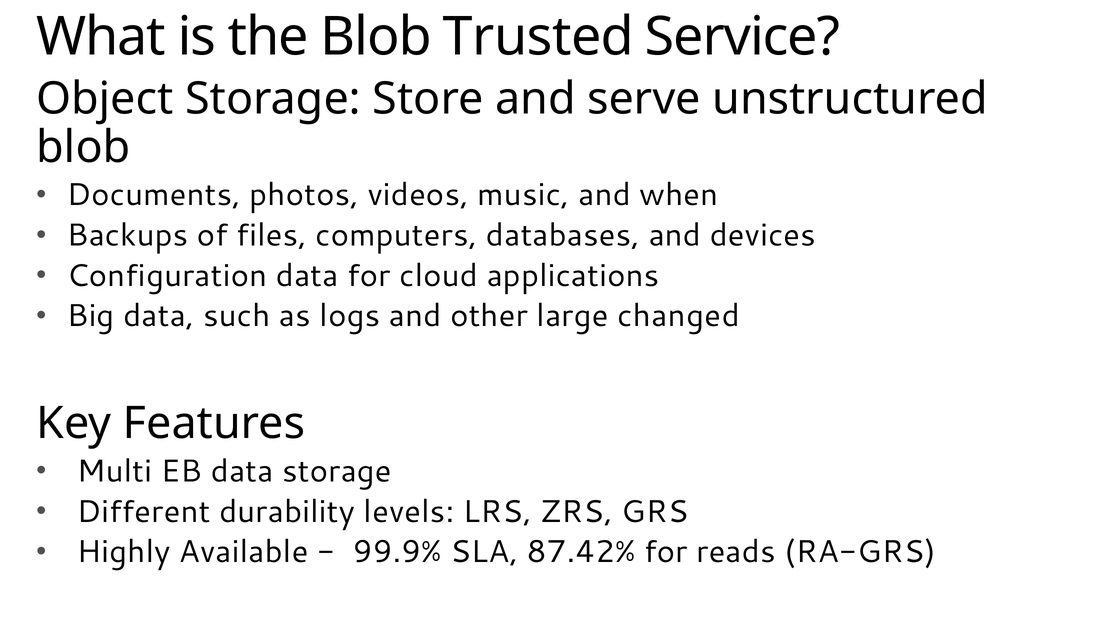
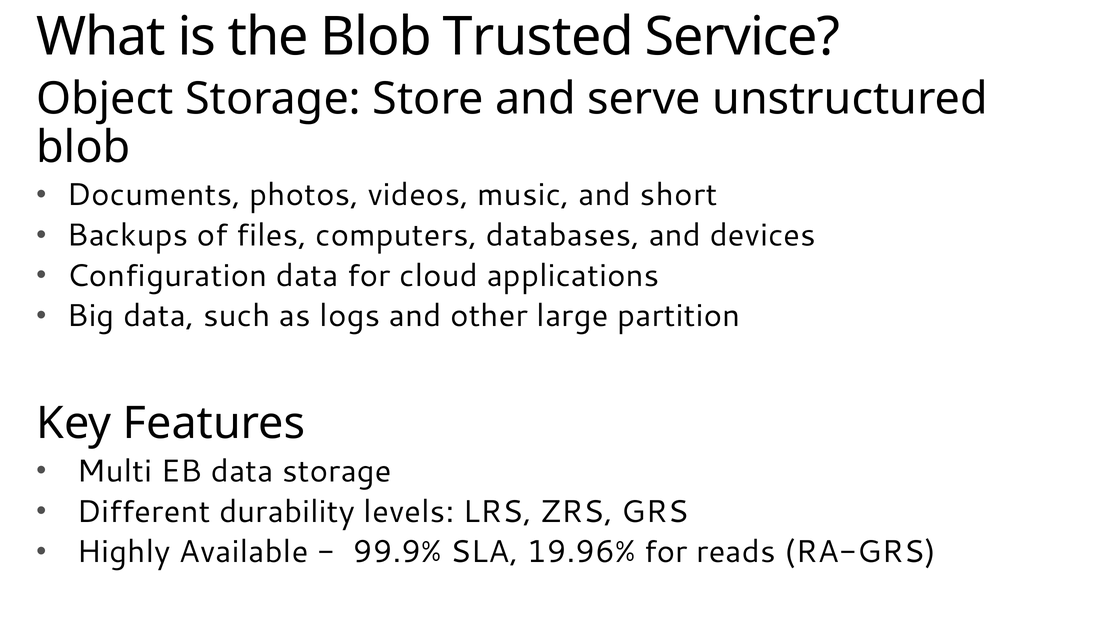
when: when -> short (679, 195)
changed: changed -> partition (679, 316)
87.42%: 87.42% -> 19.96% (581, 552)
